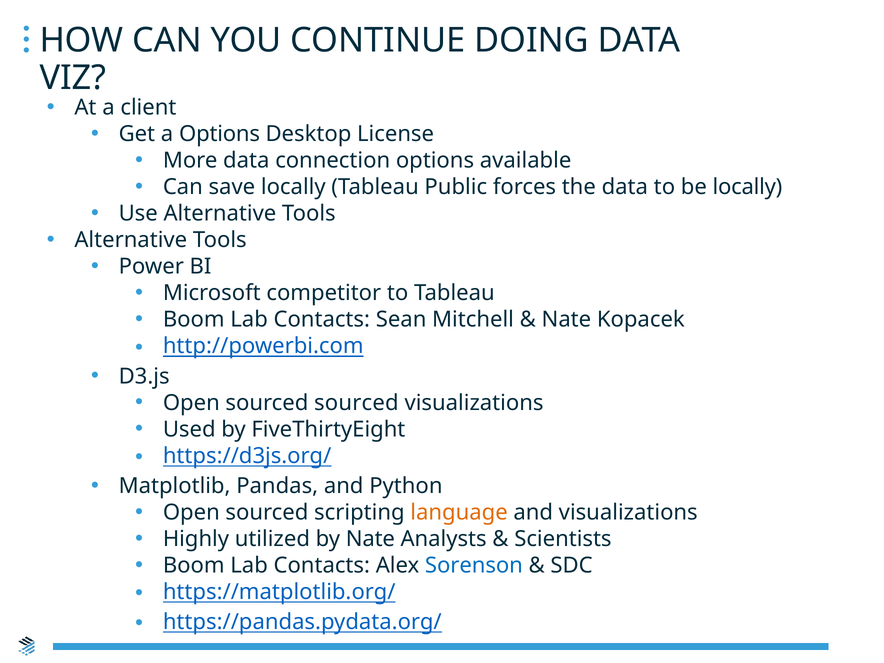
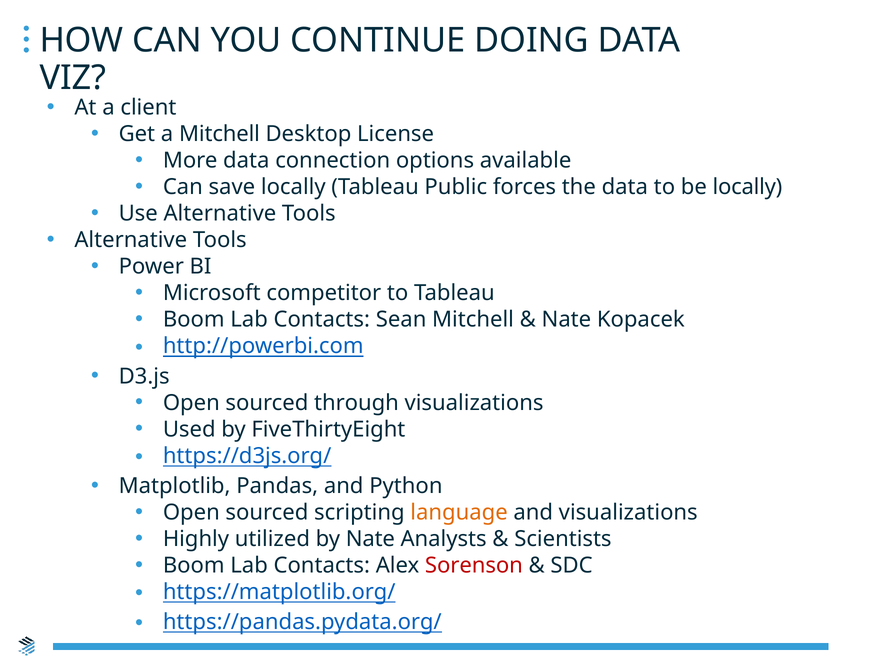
a Options: Options -> Mitchell (220, 134)
sourced sourced: sourced -> through (356, 403)
Sorenson colour: blue -> red (474, 565)
